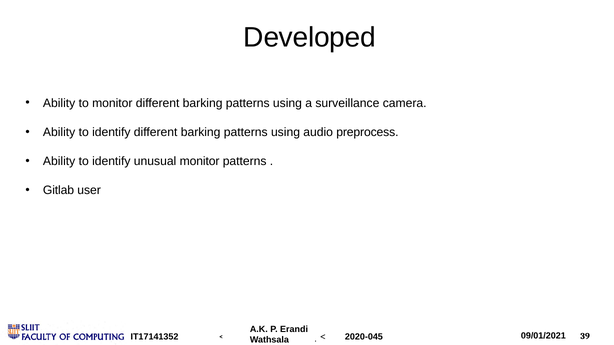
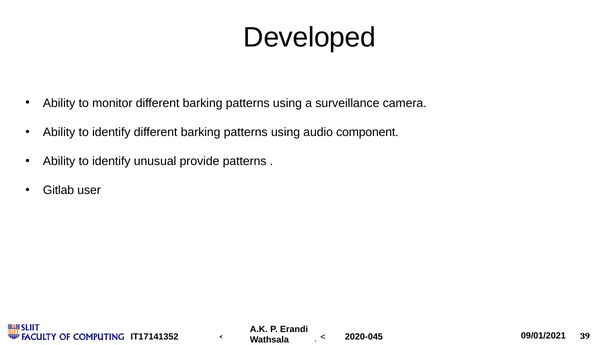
preprocess: preprocess -> component (367, 132)
unusual monitor: monitor -> provide (200, 162)
